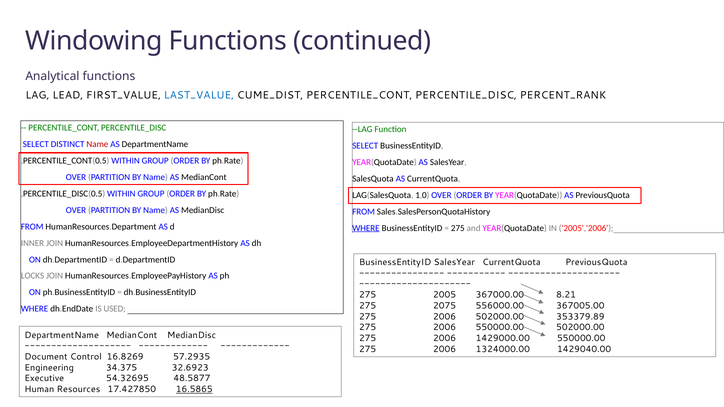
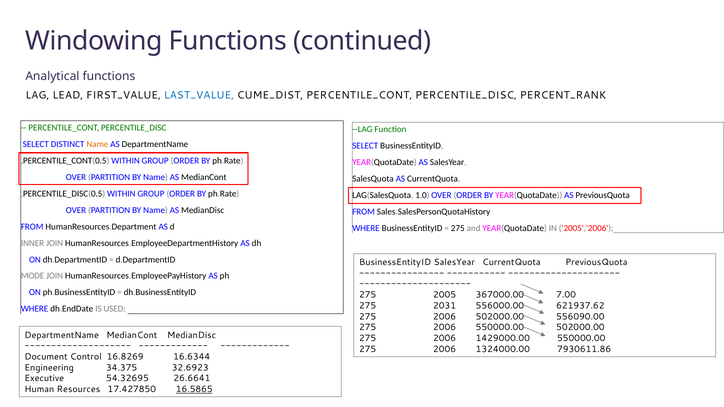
Name colour: red -> orange (97, 144)
WHERE underline: present -> none (366, 228)
LOCKS: LOCKS -> MODE (33, 276)
8.21: 8.21 -> 7.00 (566, 295)
2075: 2075 -> 2031 (445, 306)
367005.00: 367005.00 -> 621937.62 (580, 306)
353379.89: 353379.89 -> 556090.00 (580, 317)
1429040.00: 1429040.00 -> 7930611.86 (584, 349)
57.2935: 57.2935 -> 16.6344 (192, 357)
48.5877: 48.5877 -> 26.6641 (192, 379)
